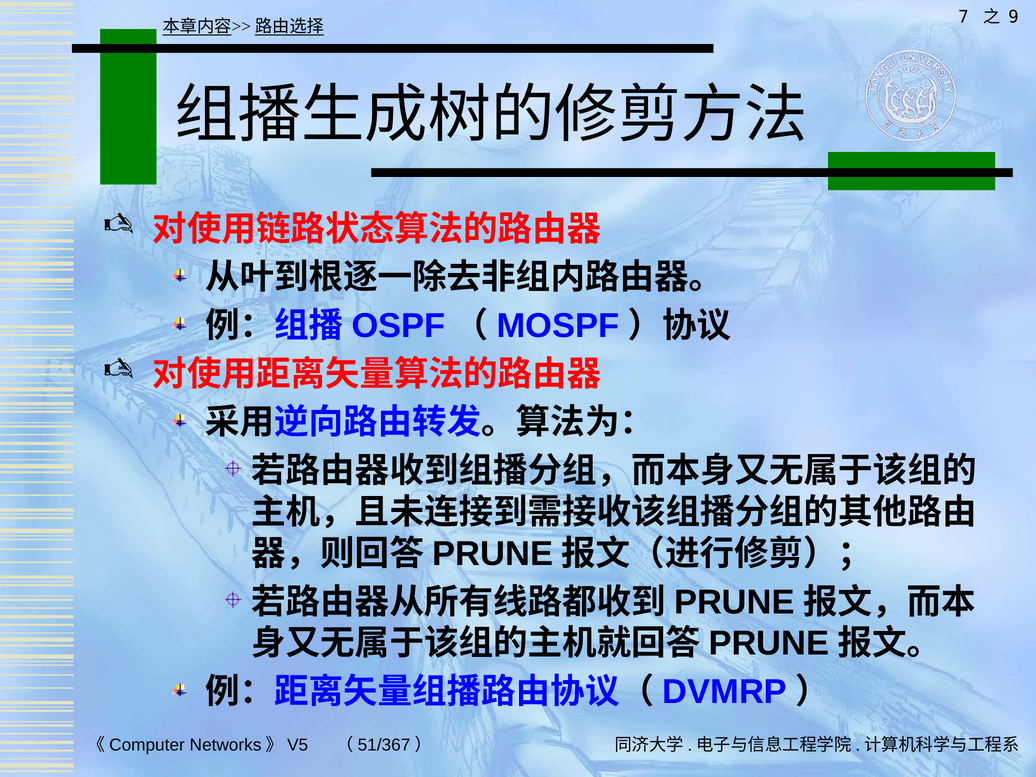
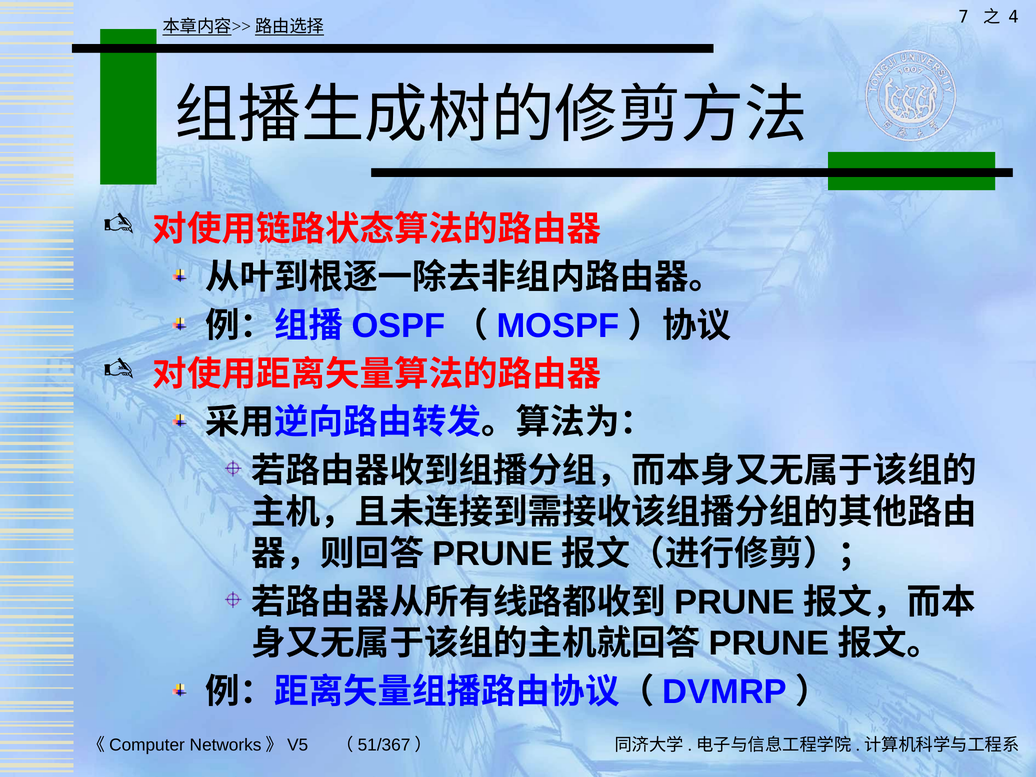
9: 9 -> 4 (1013, 17)
